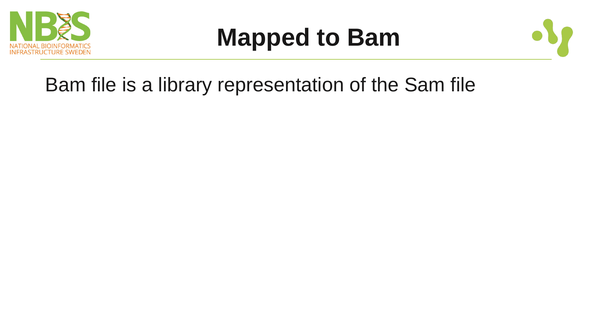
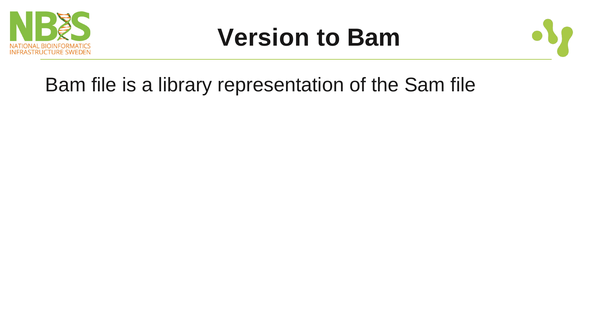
Mapped: Mapped -> Version (263, 38)
